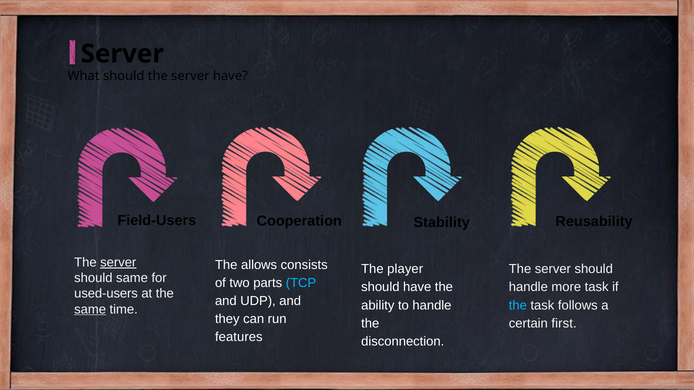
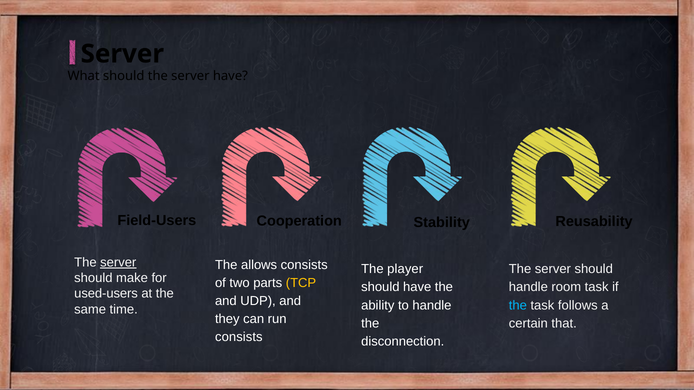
should same: same -> make (132, 278)
TCP colour: light blue -> yellow (301, 283)
more: more -> room (566, 287)
same underline: present -> none (90, 310)
first: first -> that (564, 324)
features: features -> consists (239, 337)
